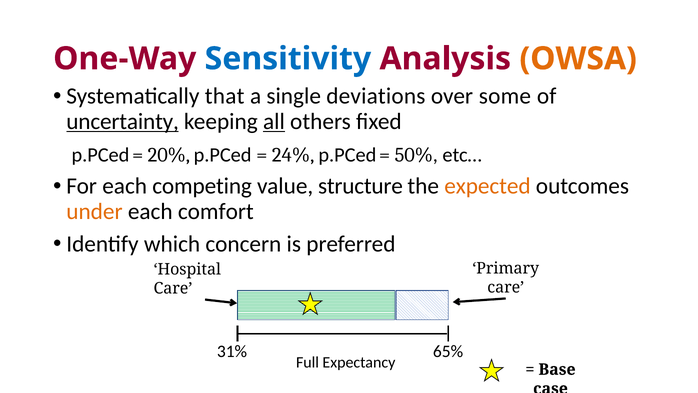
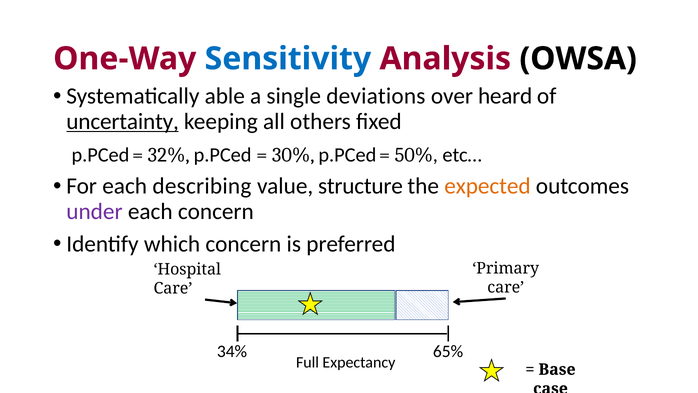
OWSA colour: orange -> black (578, 59)
that: that -> able (225, 96)
some: some -> heard (505, 96)
all underline: present -> none (274, 121)
20%: 20% -> 32% (169, 155)
24%: 24% -> 30% (293, 155)
competing: competing -> describing (202, 186)
under colour: orange -> purple (94, 211)
each comfort: comfort -> concern (216, 211)
31%: 31% -> 34% (232, 351)
